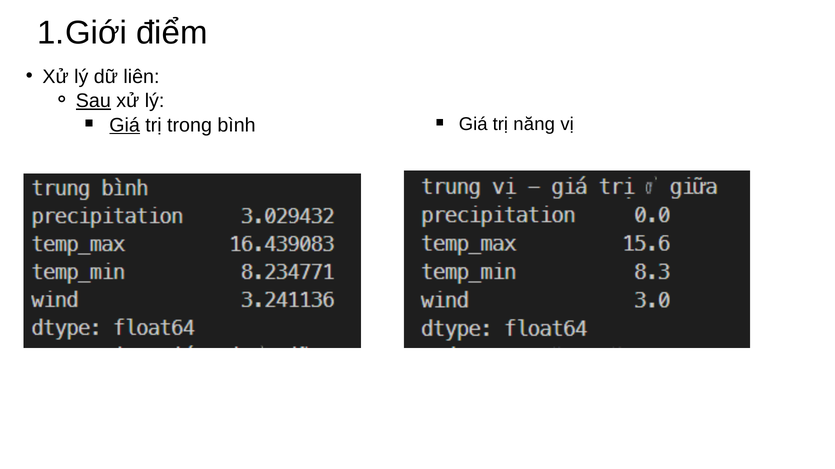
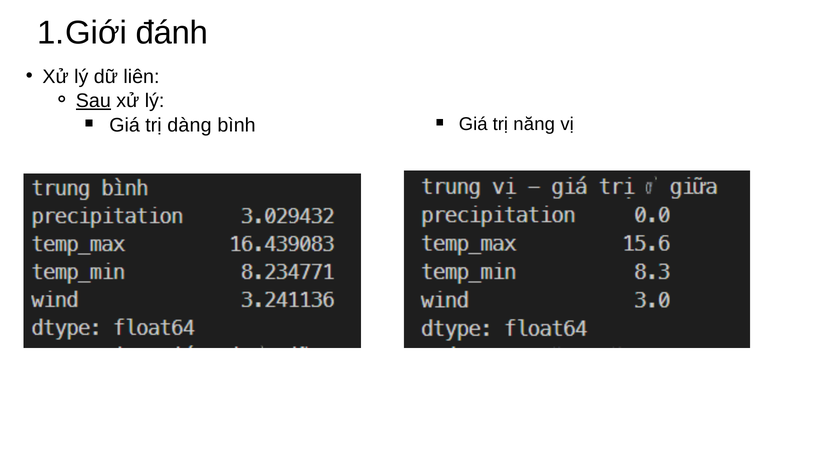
điểm: điểm -> đánh (172, 33)
Giá underline: present -> none (125, 125)
trong: trong -> dàng (189, 125)
